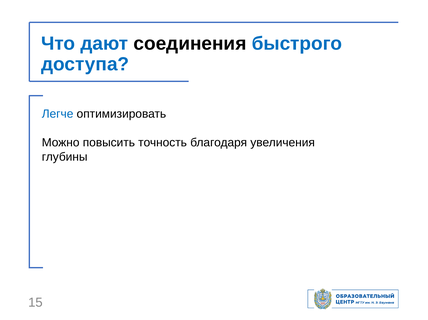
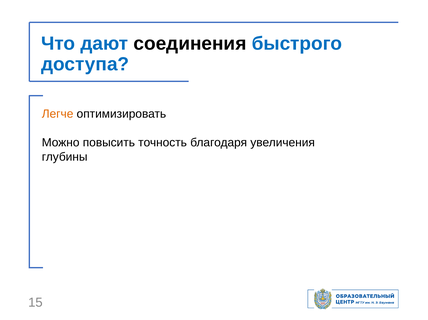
Легче colour: blue -> orange (58, 114)
